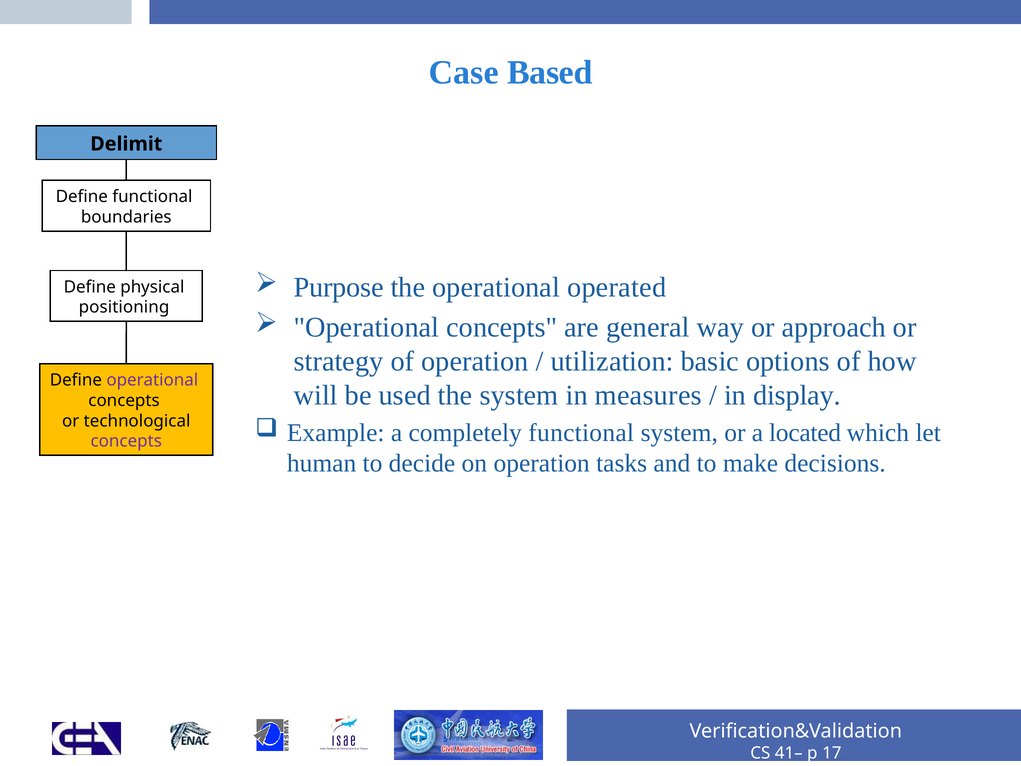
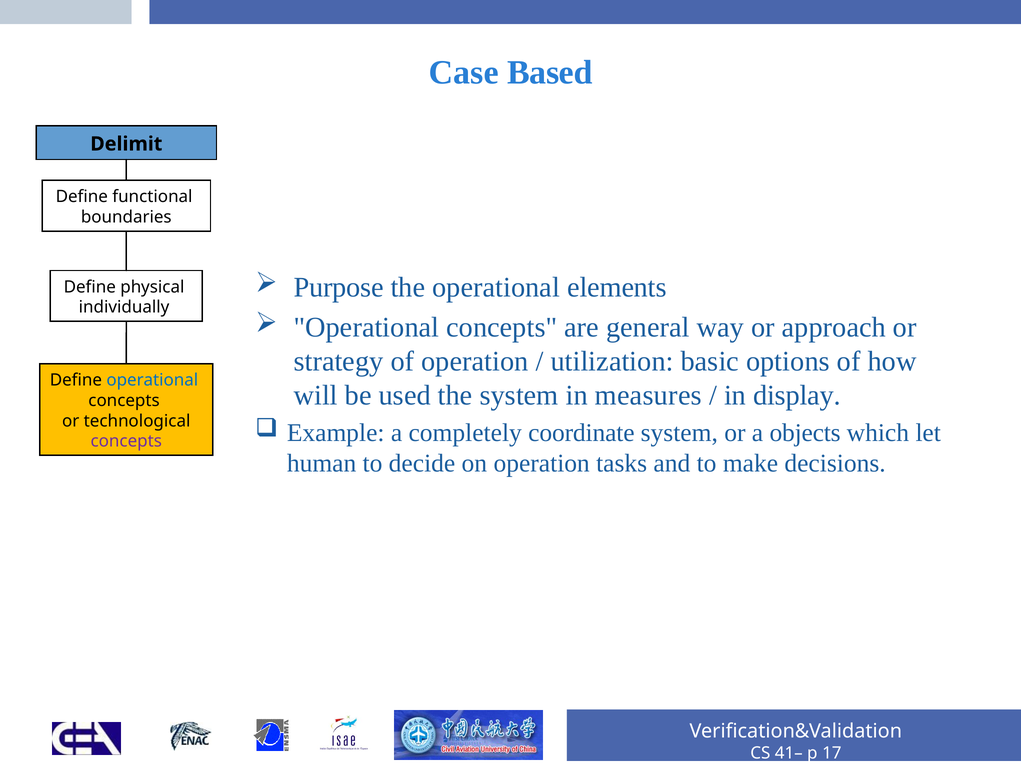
operated: operated -> elements (617, 288)
positioning: positioning -> individually (124, 307)
operational colour: purple -> blue (152, 380)
completely functional: functional -> coordinate (581, 433)
located: located -> objects (805, 433)
